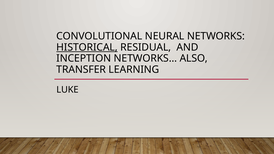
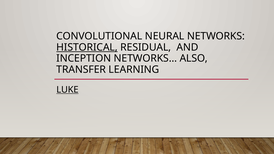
LUKE underline: none -> present (67, 90)
